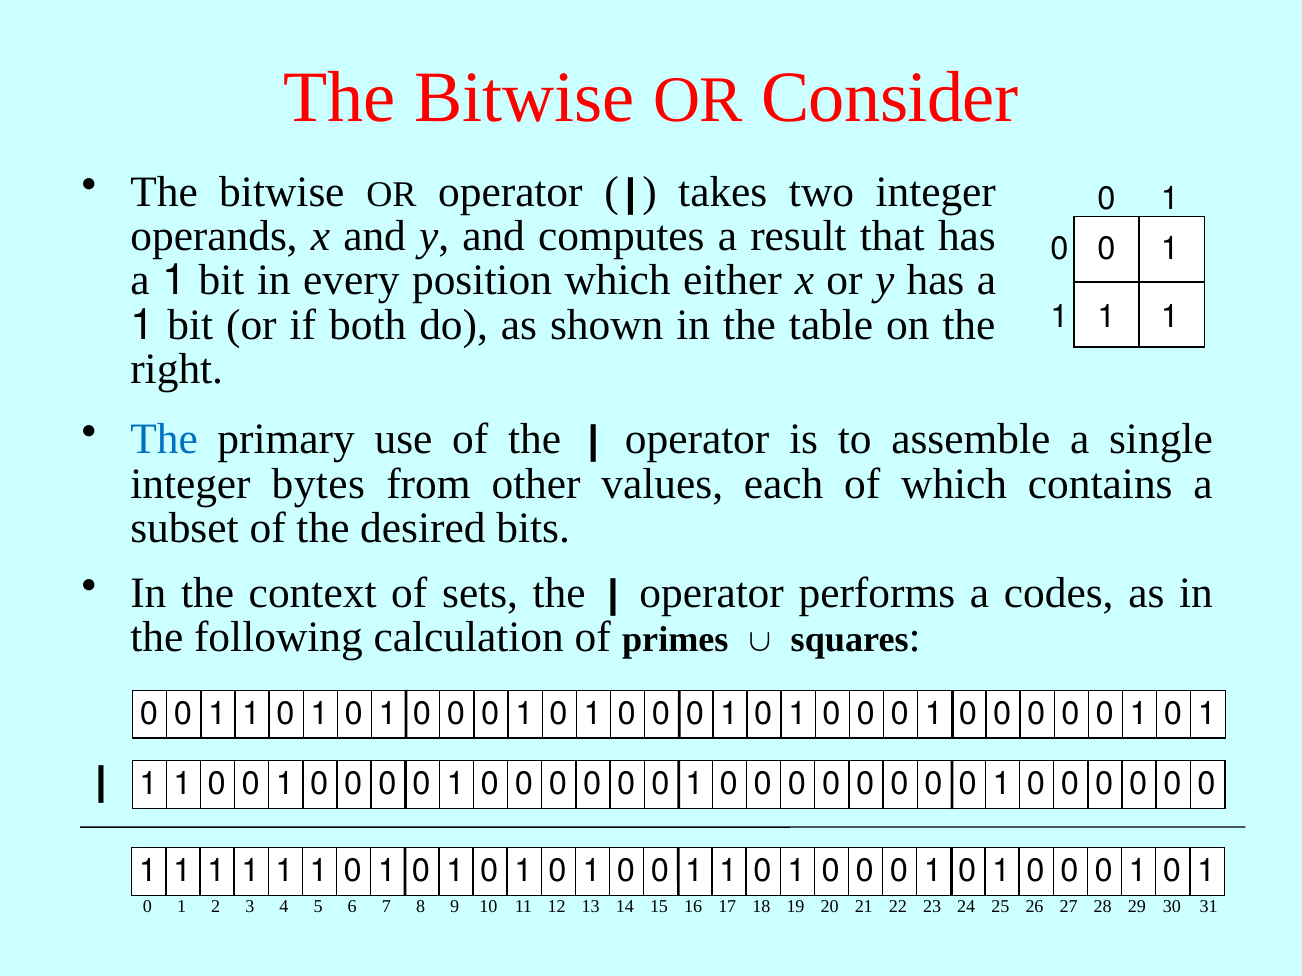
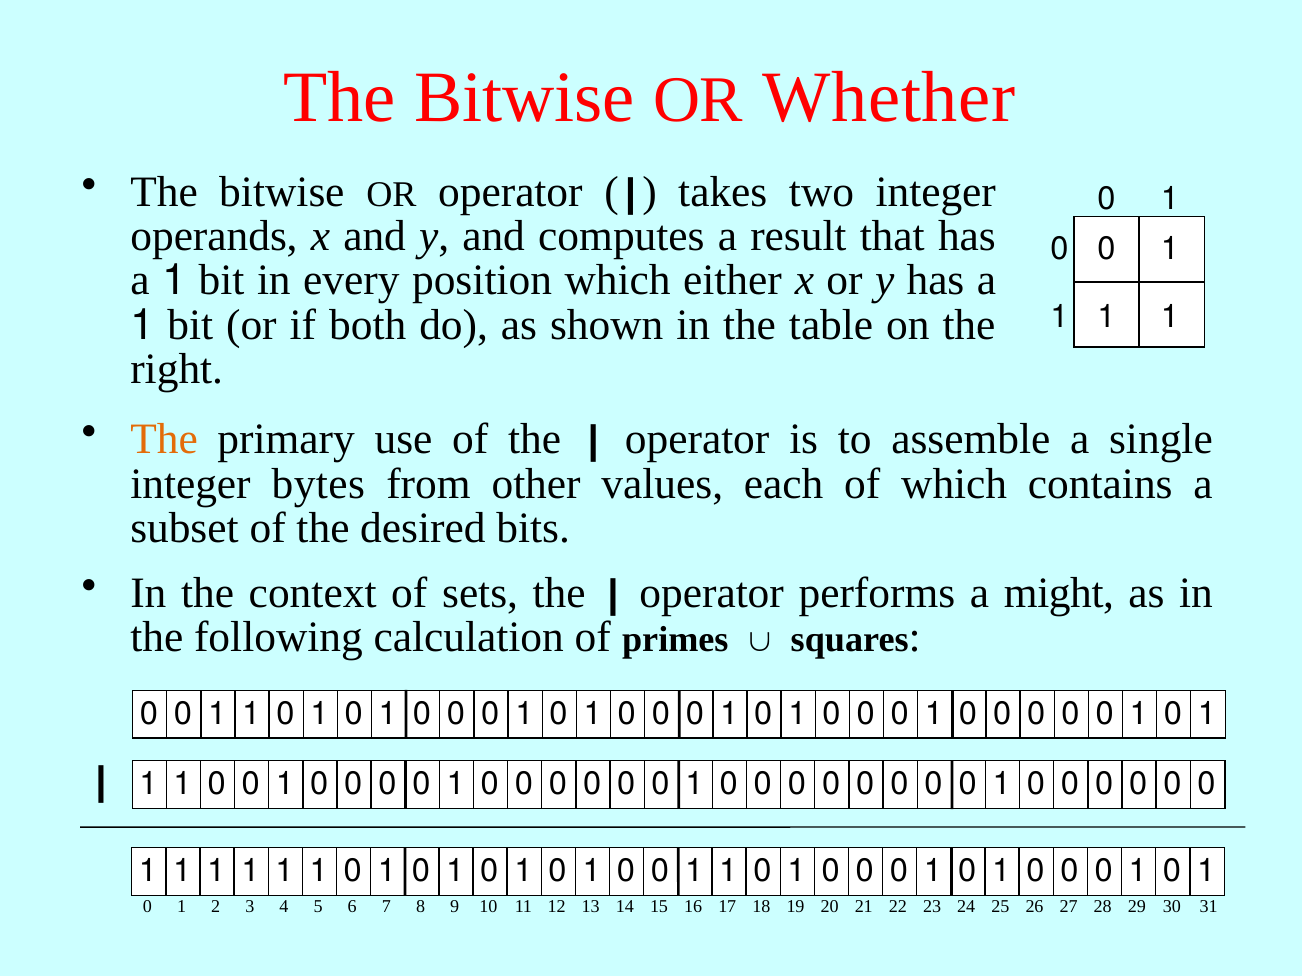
Consider: Consider -> Whether (889, 97)
The colour: blue -> orange (164, 440)
codes: codes -> might (1059, 593)
